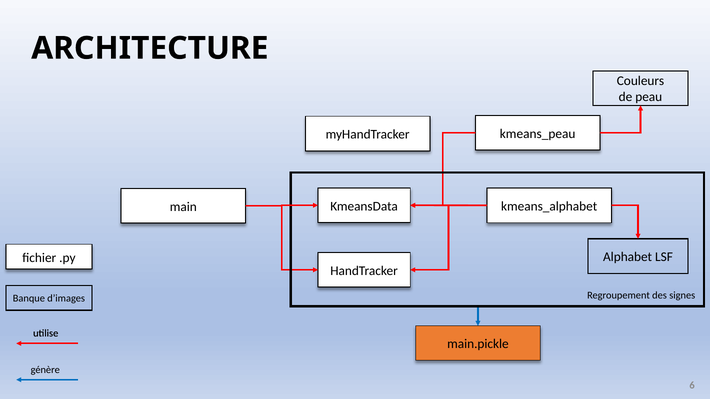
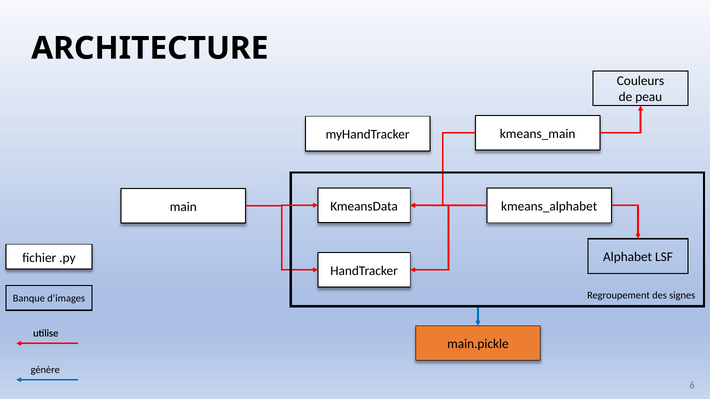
kmeans_peau: kmeans_peau -> kmeans_main (538, 134)
